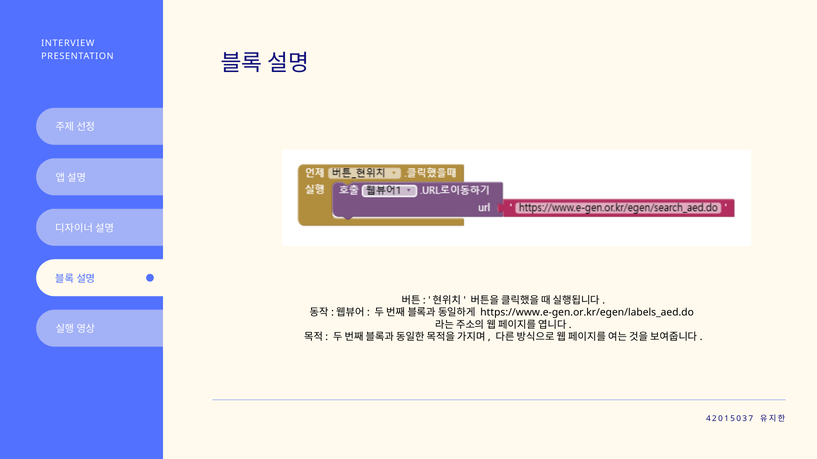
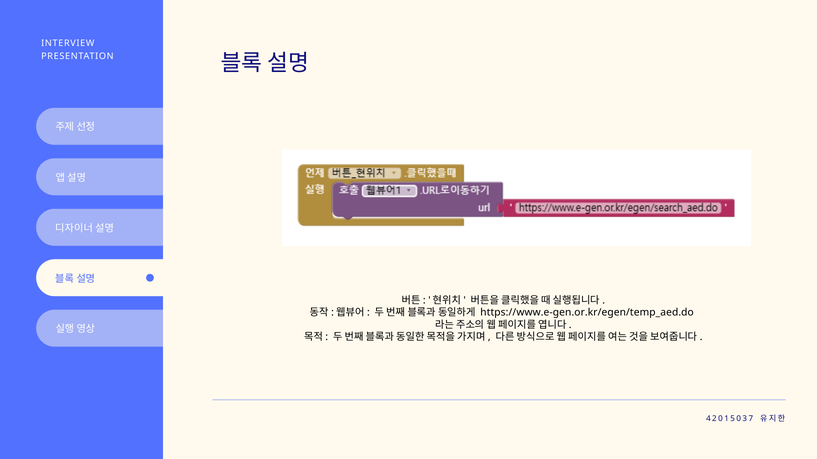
https://www.e-gen.or.kr/egen/labels_aed.do: https://www.e-gen.or.kr/egen/labels_aed.do -> https://www.e-gen.or.kr/egen/temp_aed.do (587, 313)
